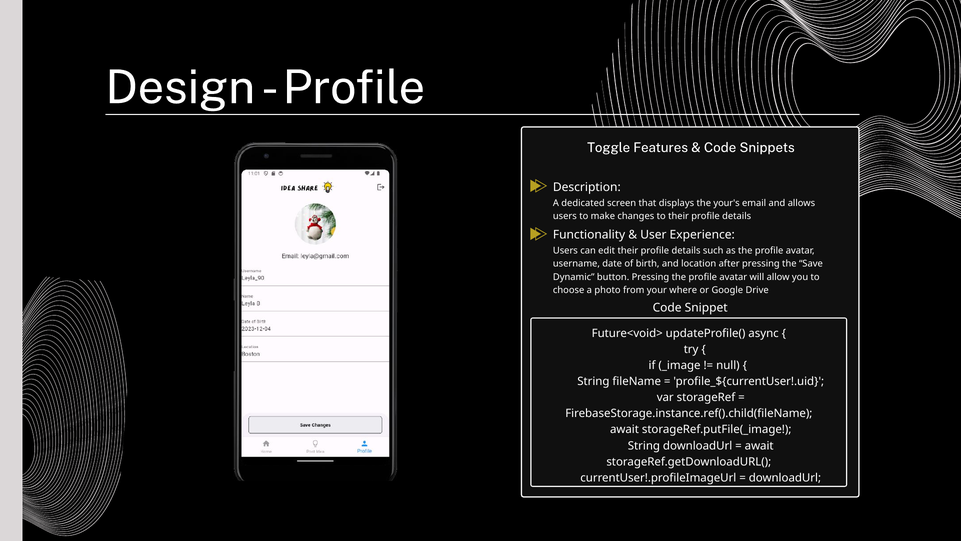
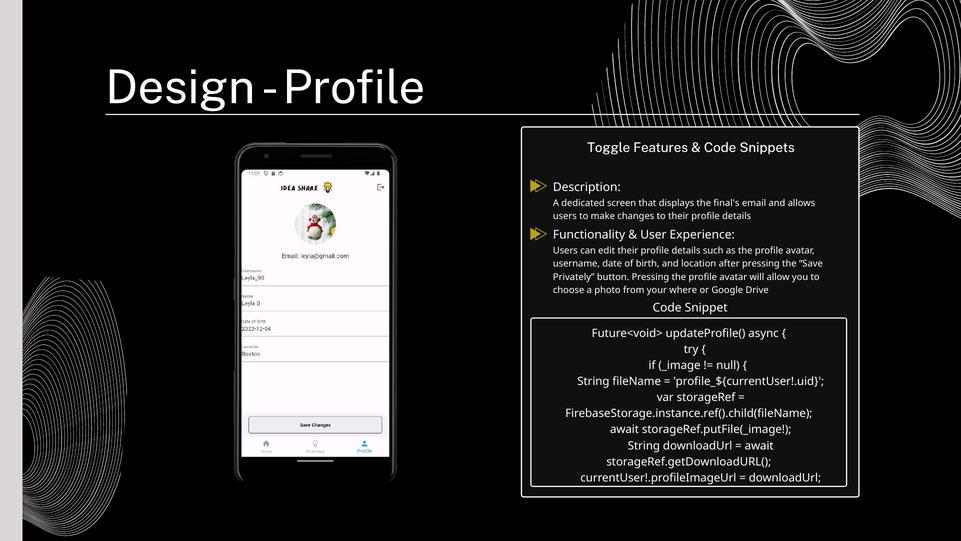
your's: your's -> final's (726, 203)
Dynamic: Dynamic -> Privately (574, 277)
